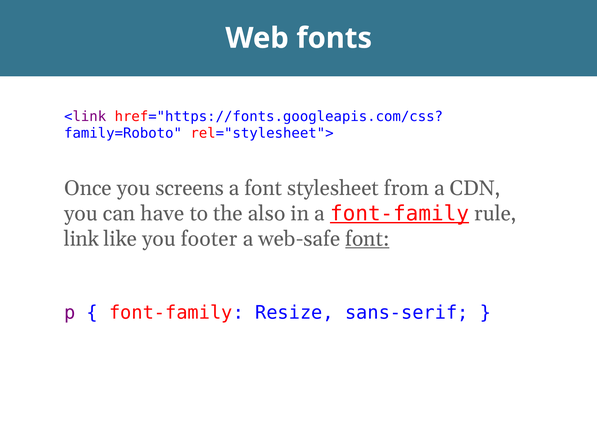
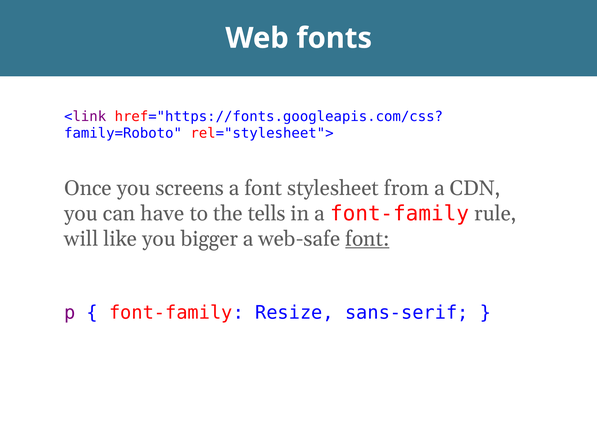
also: also -> tells (267, 213)
font-family underline: present -> none (400, 213)
link: link -> will (81, 239)
footer: footer -> bigger (209, 239)
